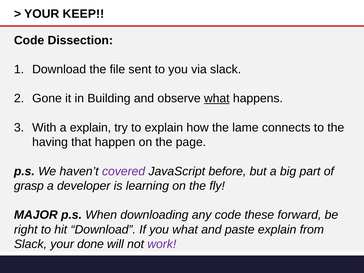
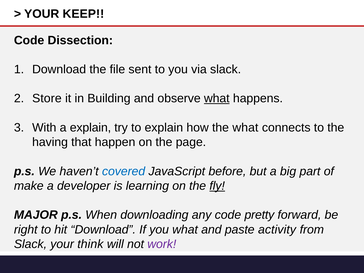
Gone: Gone -> Store (47, 98)
the lame: lame -> what (245, 128)
covered colour: purple -> blue (124, 171)
grasp: grasp -> make (29, 186)
fly underline: none -> present (217, 186)
these: these -> pretty (259, 215)
paste explain: explain -> activity (277, 230)
done: done -> think (90, 244)
